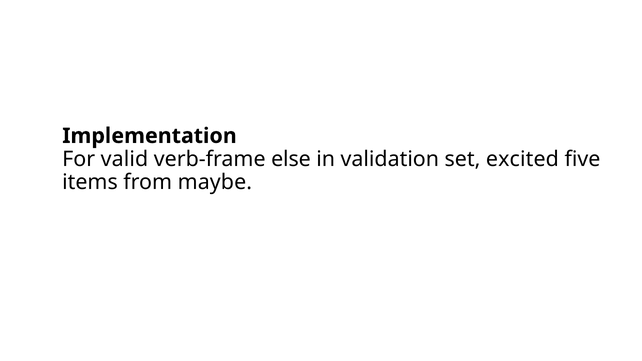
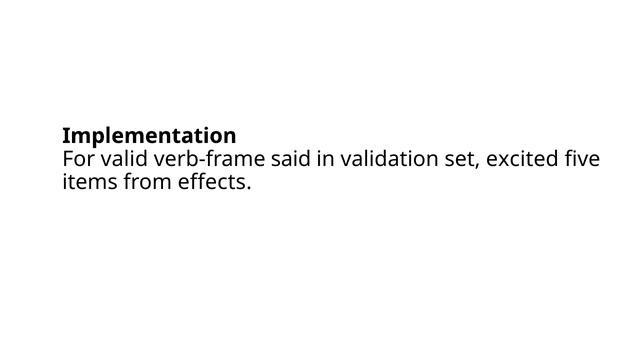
else: else -> said (291, 159)
maybe: maybe -> effects (215, 182)
